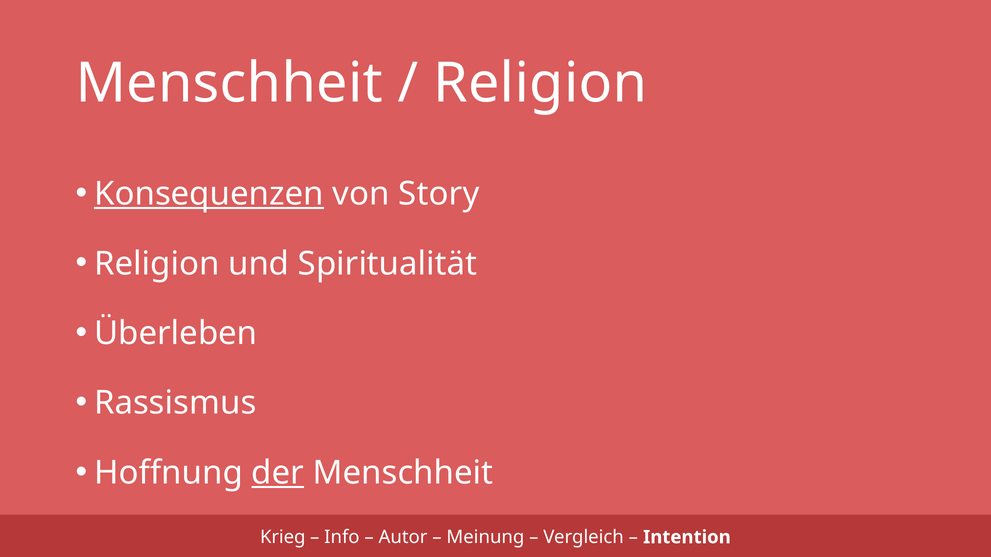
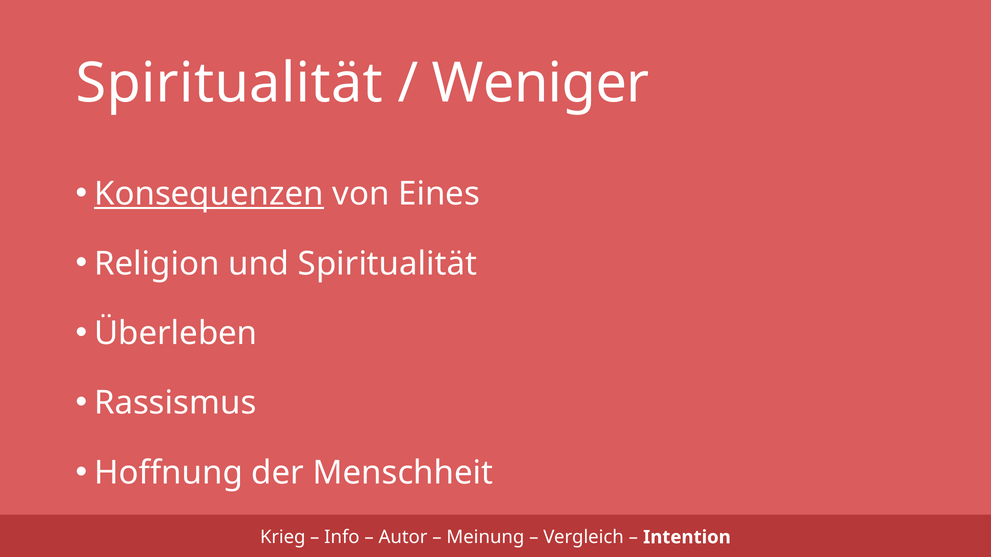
Menschheit: Menschheit -> Spiritualität (229, 83)
Religion: Religion -> Weniger (541, 83)
Story: Story -> Eines (439, 194)
der underline: present -> none (278, 473)
